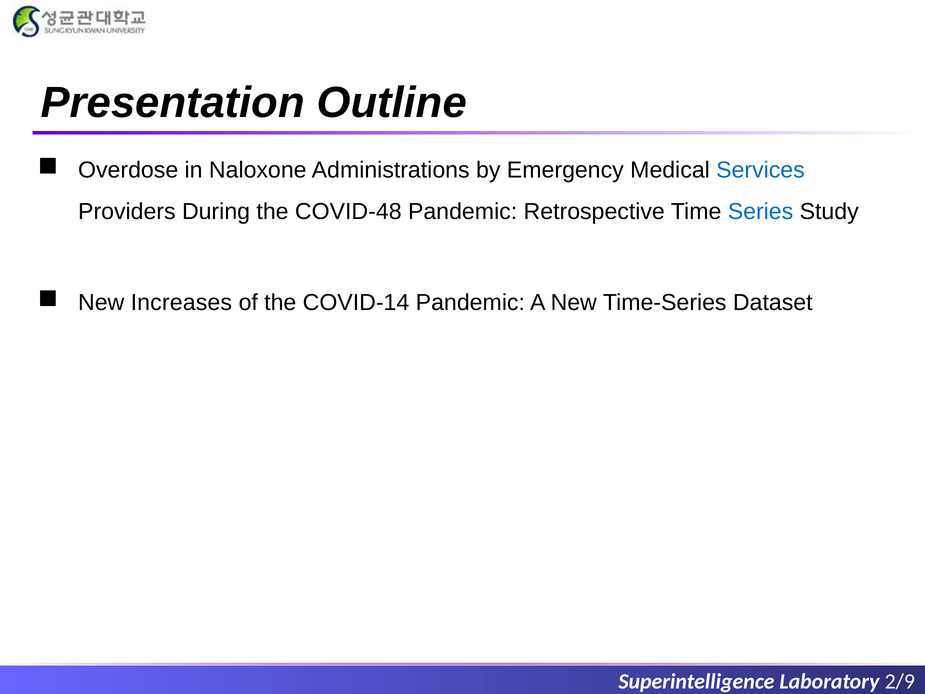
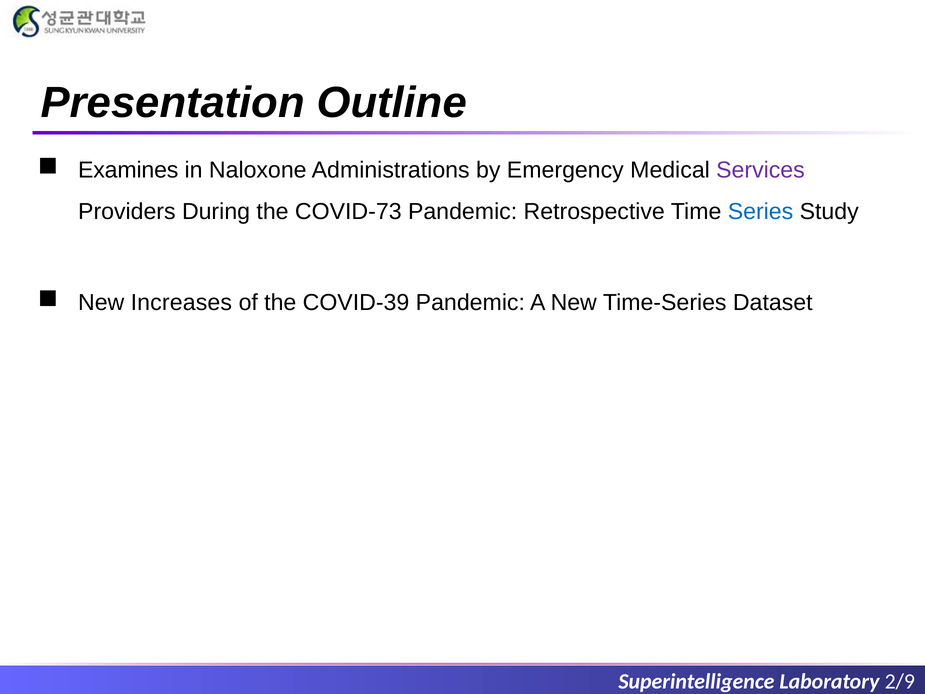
Overdose: Overdose -> Examines (128, 170)
Services colour: blue -> purple (760, 170)
COVID-48: COVID-48 -> COVID-73 (348, 212)
COVID-14: COVID-14 -> COVID-39 (356, 303)
